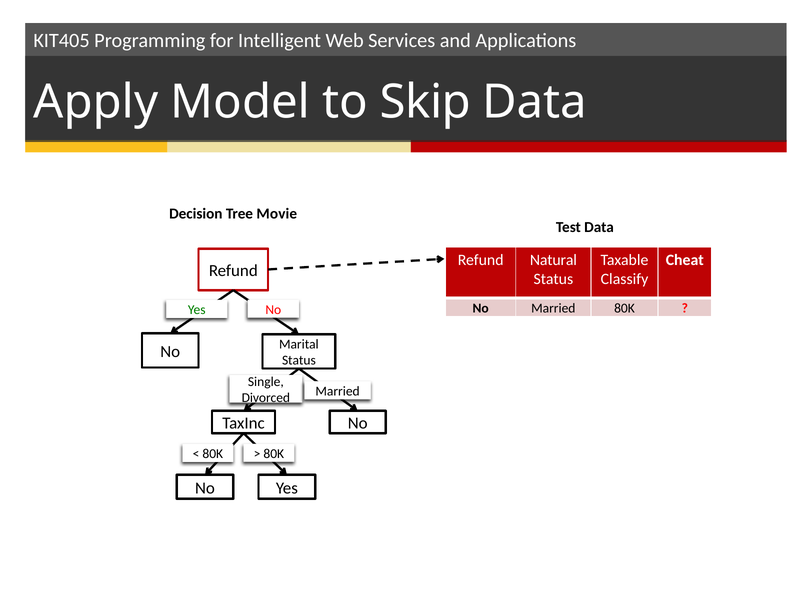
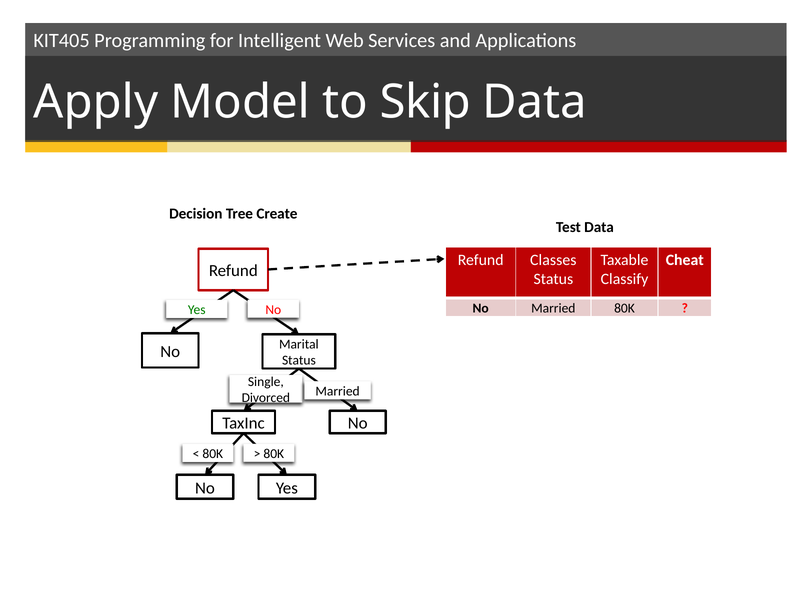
Movie: Movie -> Create (277, 214)
Natural: Natural -> Classes (553, 260)
